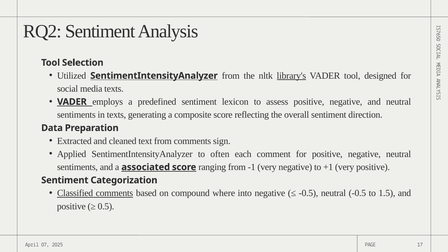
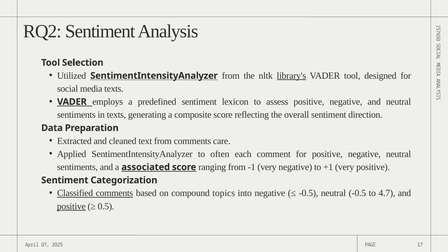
sign: sign -> care (222, 141)
where: where -> topics (224, 193)
1.5: 1.5 -> 4.7 (387, 193)
positive underline: none -> present (71, 206)
